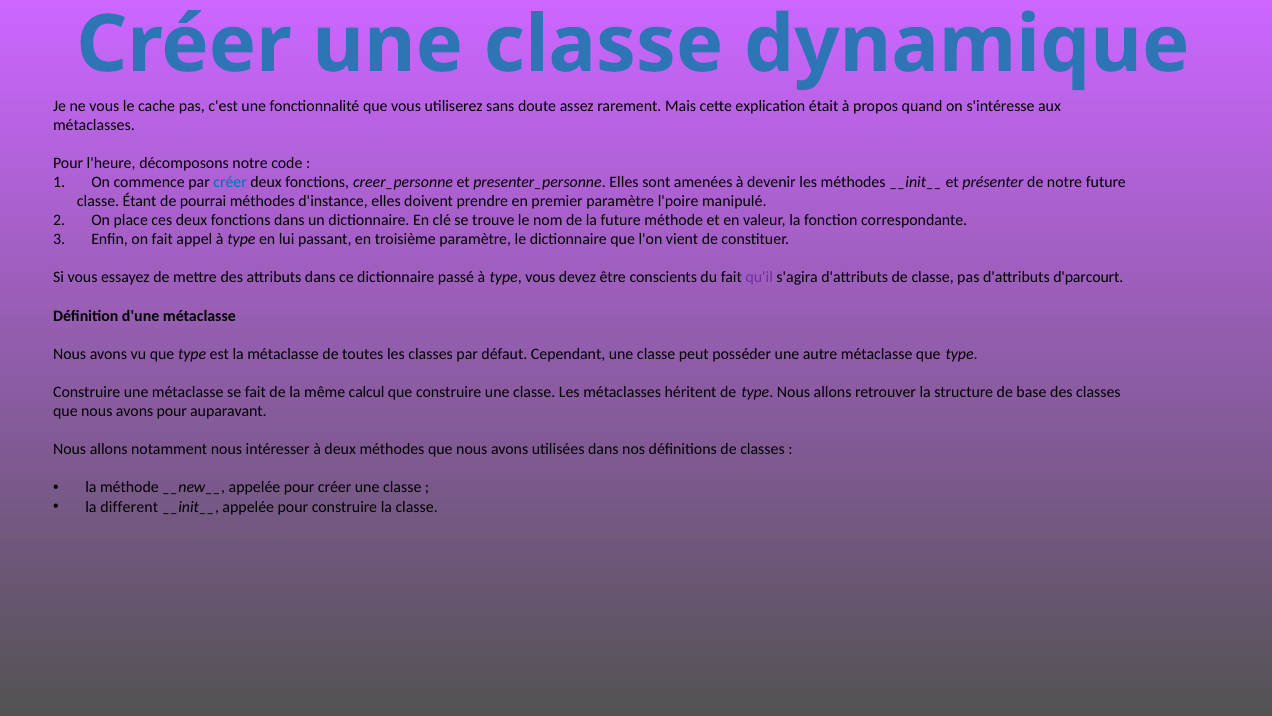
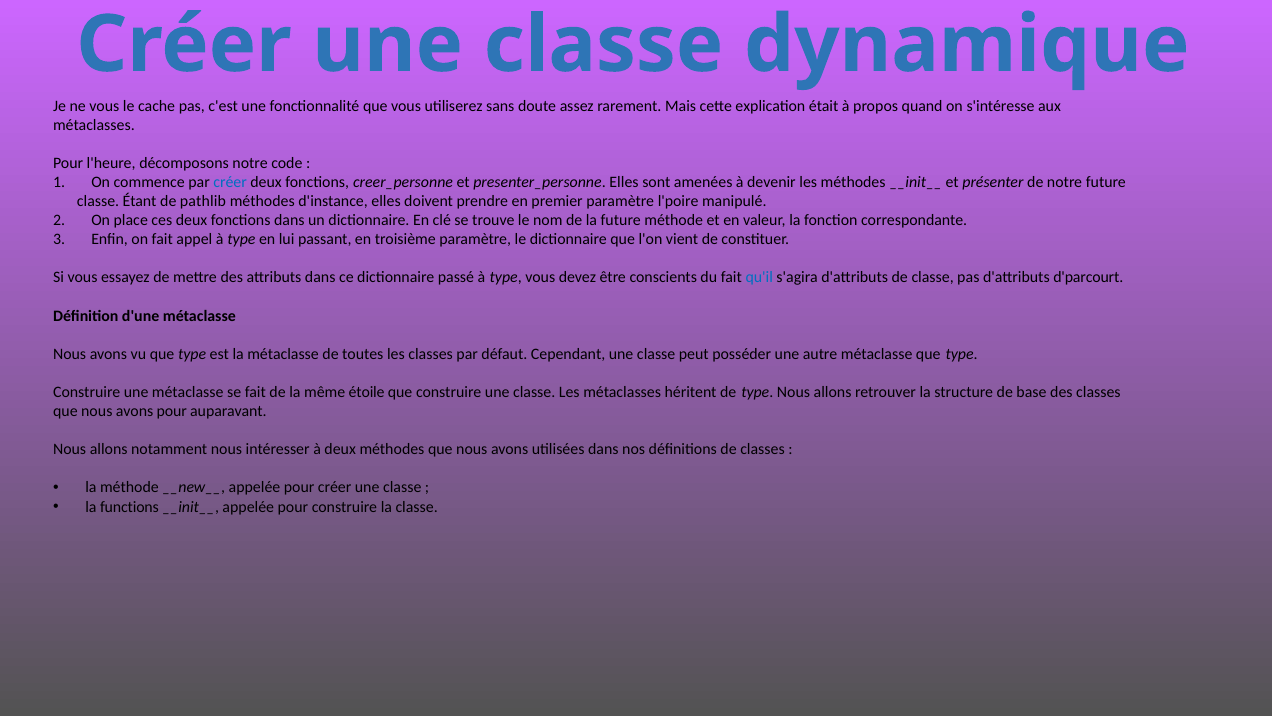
pourrai: pourrai -> pathlib (203, 201)
qu'il colour: purple -> blue (759, 277)
calcul: calcul -> étoile (367, 392)
different: different -> functions (129, 506)
